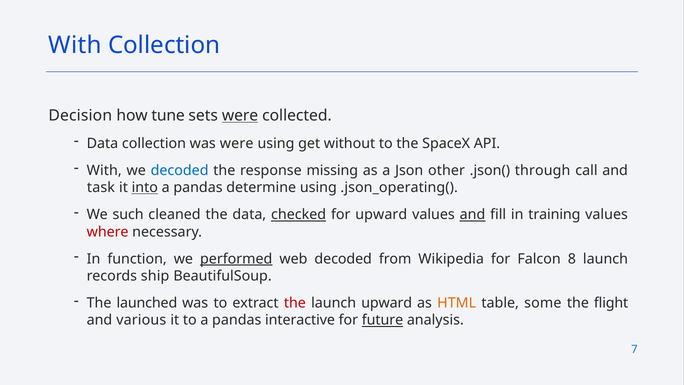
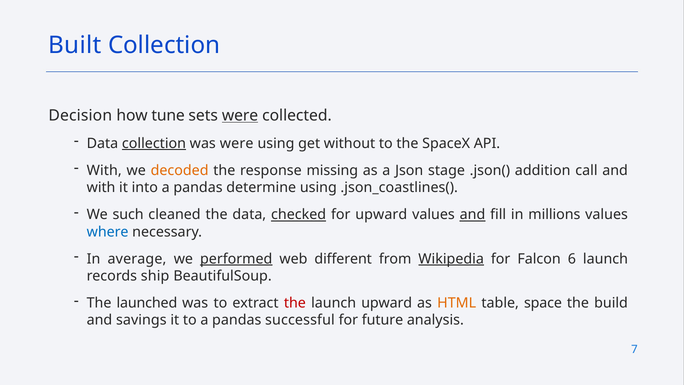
With: With -> Built (75, 45)
collection underline: none -> present (154, 143)
decoded colour: blue -> orange (180, 170)
other: other -> stage (447, 170)
through: through -> addition (543, 170)
task: task -> with (101, 187)
into underline: present -> none (145, 187)
.json_operating(: .json_operating( -> .json_coastlines( (399, 187)
training: training -> millions (554, 215)
where colour: red -> blue (108, 232)
function: function -> average (137, 259)
web decoded: decoded -> different (343, 259)
Wikipedia underline: none -> present (451, 259)
8: 8 -> 6 (572, 259)
some: some -> space (543, 303)
flight: flight -> build (611, 303)
various: various -> savings (141, 320)
interactive: interactive -> successful (300, 320)
future underline: present -> none (382, 320)
